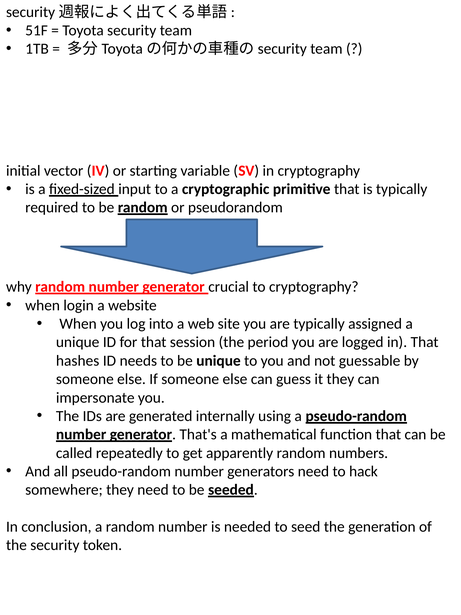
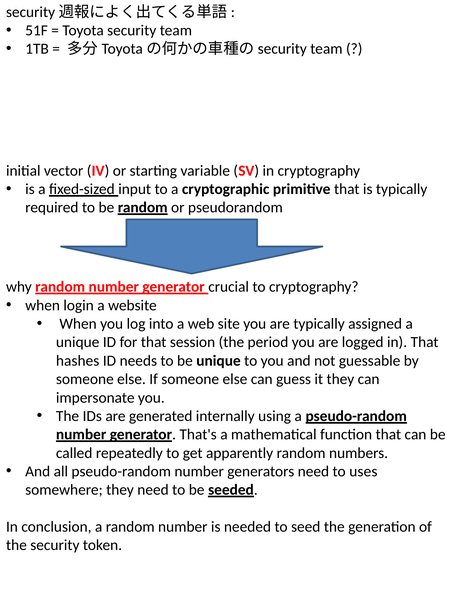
hack: hack -> uses (363, 471)
